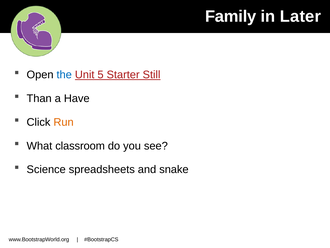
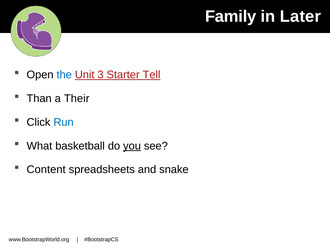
5: 5 -> 3 (101, 75)
Still: Still -> Tell (152, 75)
Have: Have -> Their (77, 98)
Run colour: orange -> blue (64, 122)
classroom: classroom -> basketball (80, 146)
you underline: none -> present (132, 146)
Science: Science -> Content (46, 169)
